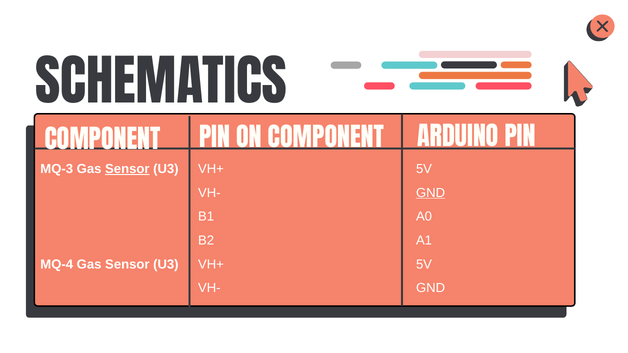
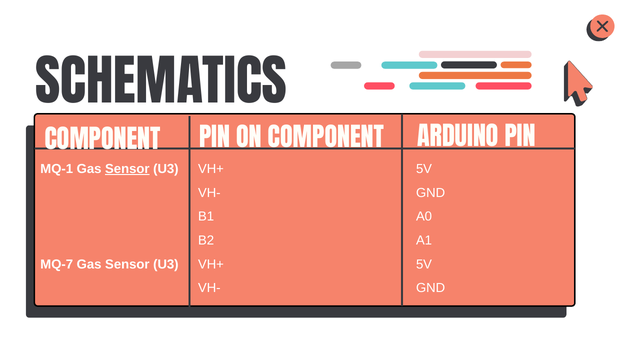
MQ-3: MQ-3 -> MQ-1 (57, 169)
GND underline: present -> none (431, 193)
MQ-4: MQ-4 -> MQ-7 (57, 264)
